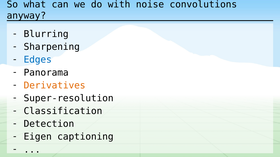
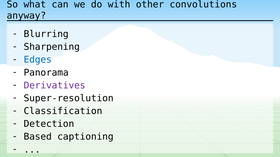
noise: noise -> other (150, 4)
Derivatives colour: orange -> purple (55, 86)
Eigen: Eigen -> Based (38, 137)
